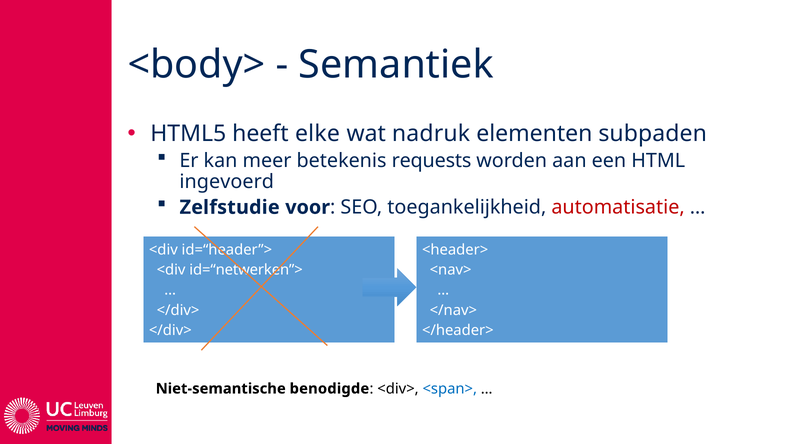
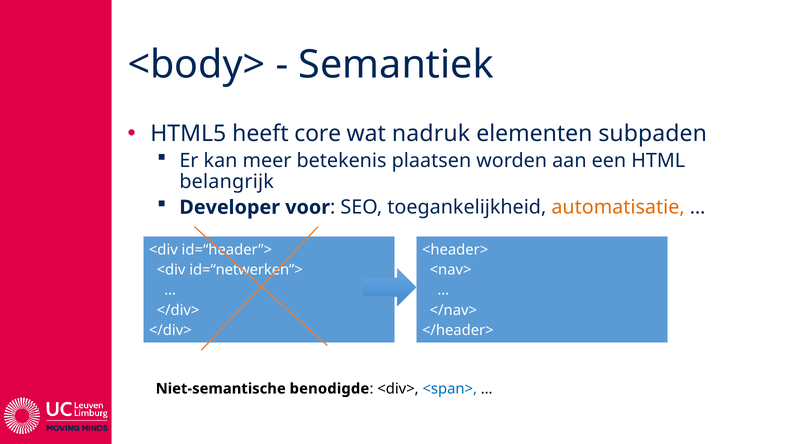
elke: elke -> core (318, 134)
requests: requests -> plaatsen (431, 161)
ingevoerd: ingevoerd -> belangrijk (227, 182)
Zelfstudie: Zelfstudie -> Developer (230, 208)
automatisatie colour: red -> orange (618, 208)
